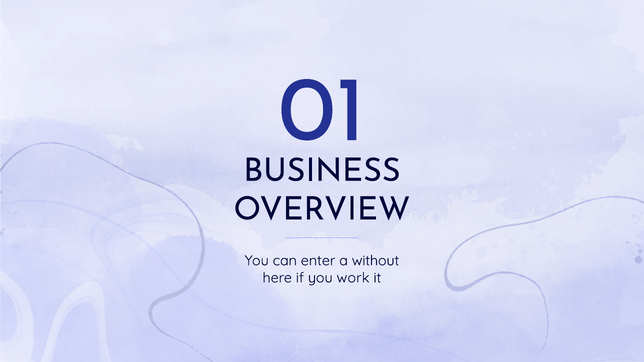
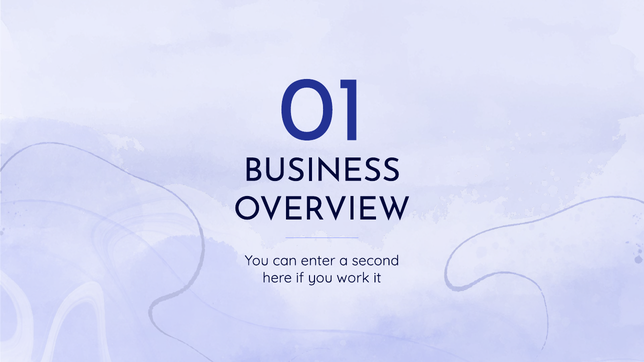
without: without -> second (375, 261)
